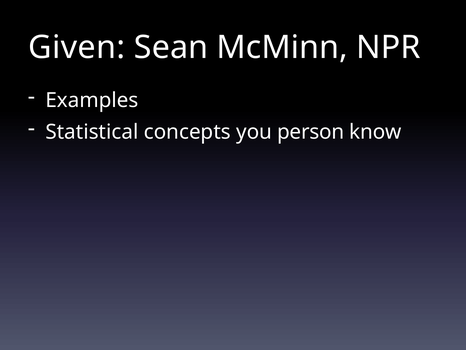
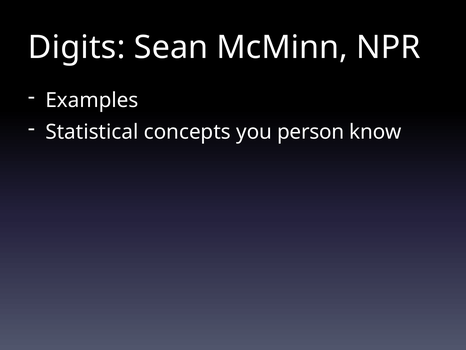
Given: Given -> Digits (77, 47)
